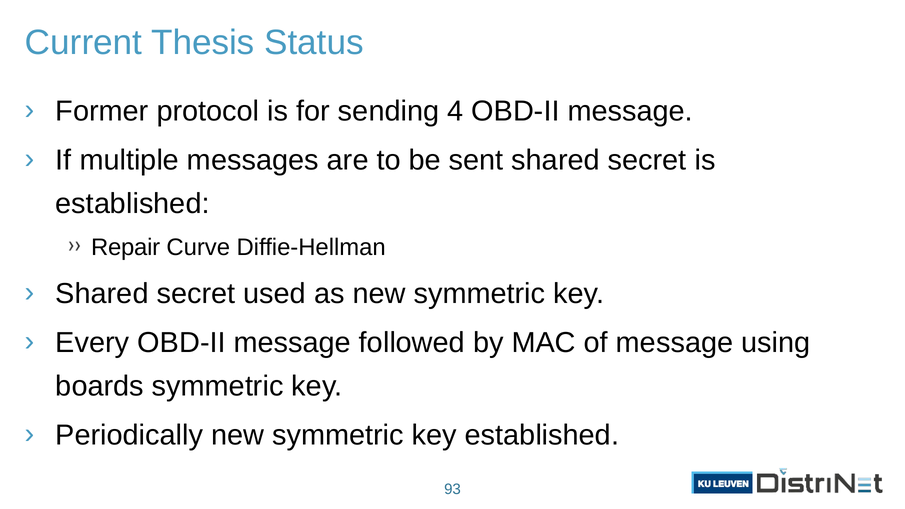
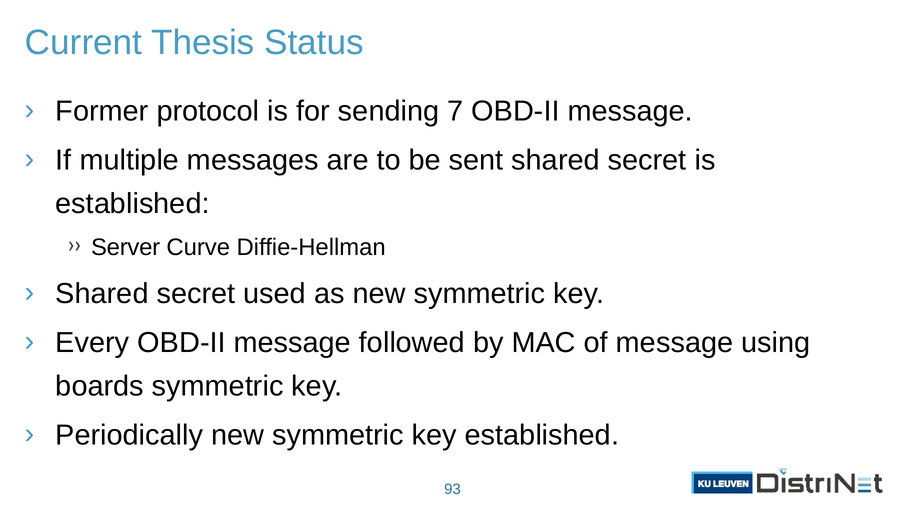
4: 4 -> 7 (455, 111)
Repair: Repair -> Server (126, 247)
